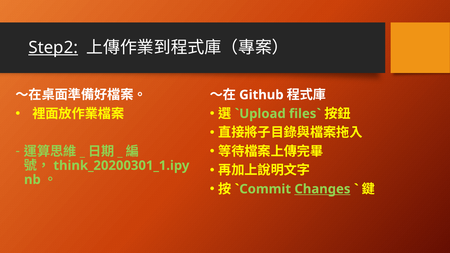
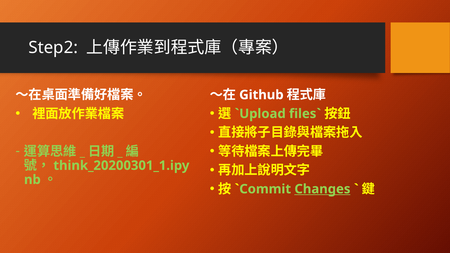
Step2 underline: present -> none (53, 48)
